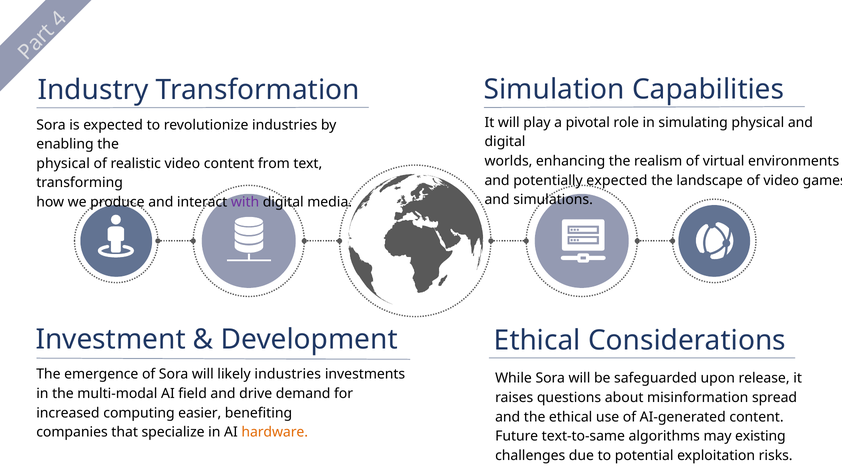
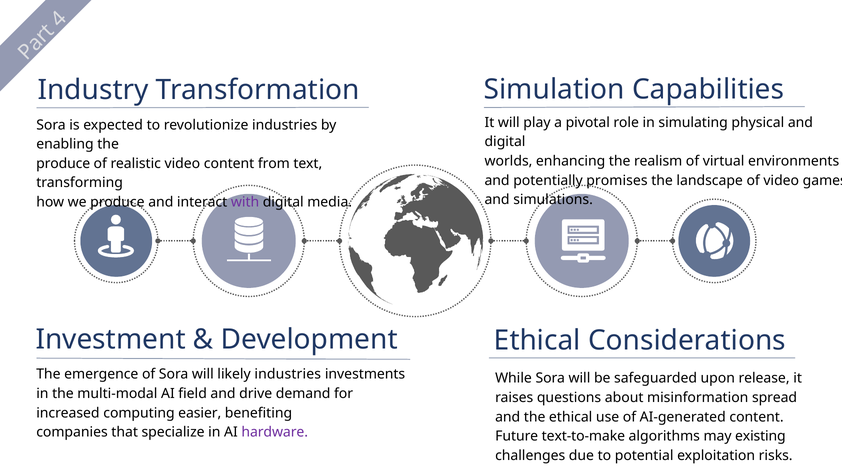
physical: physical -> produce (63, 163)
potentially expected: expected -> promises (617, 180)
hardware colour: orange -> purple (275, 432)
text-to-same: text-to-same -> text-to-make (583, 436)
